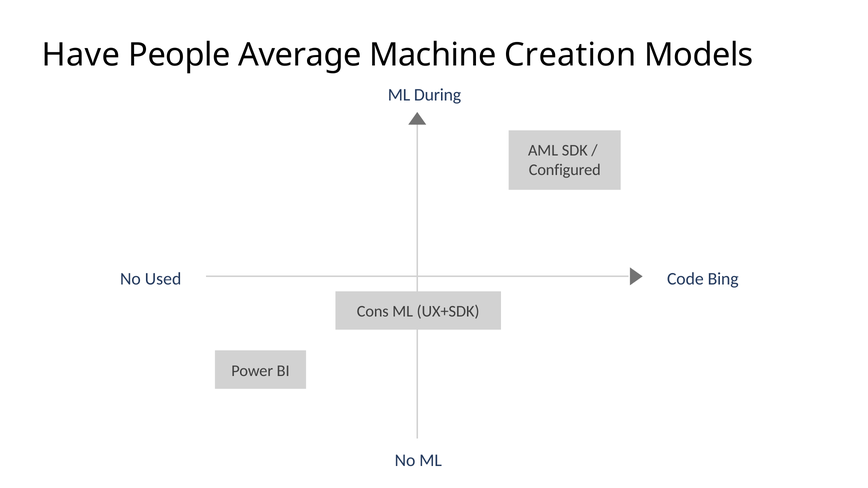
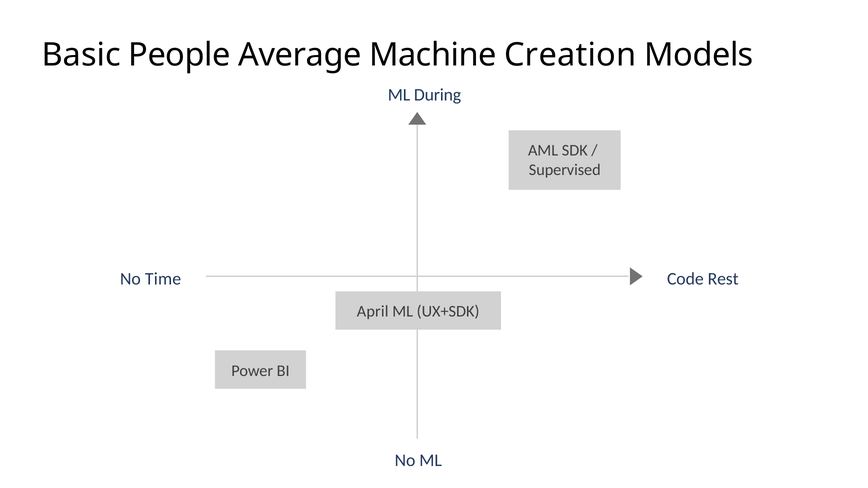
Have: Have -> Basic (81, 55)
Configured: Configured -> Supervised (565, 170)
Used: Used -> Time (163, 279)
Bing: Bing -> Rest (723, 279)
Cons: Cons -> April (373, 312)
